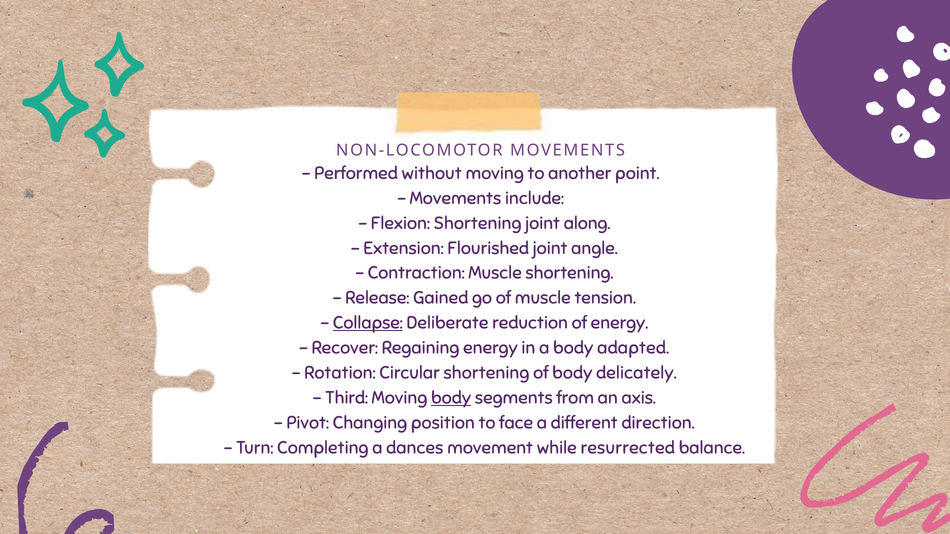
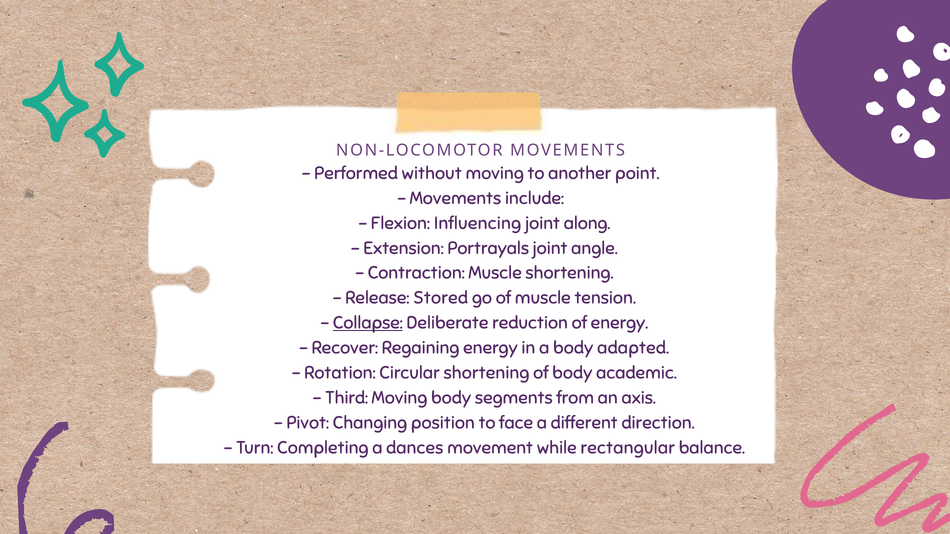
Flexion Shortening: Shortening -> Influencing (477, 223)
Flourished: Flourished -> Portrayals (488, 248)
Gained: Gained -> Stored (441, 298)
delicately: delicately -> academic (636, 373)
body underline: present -> none (451, 398)
resurrected: resurrected -> rectangular (628, 448)
